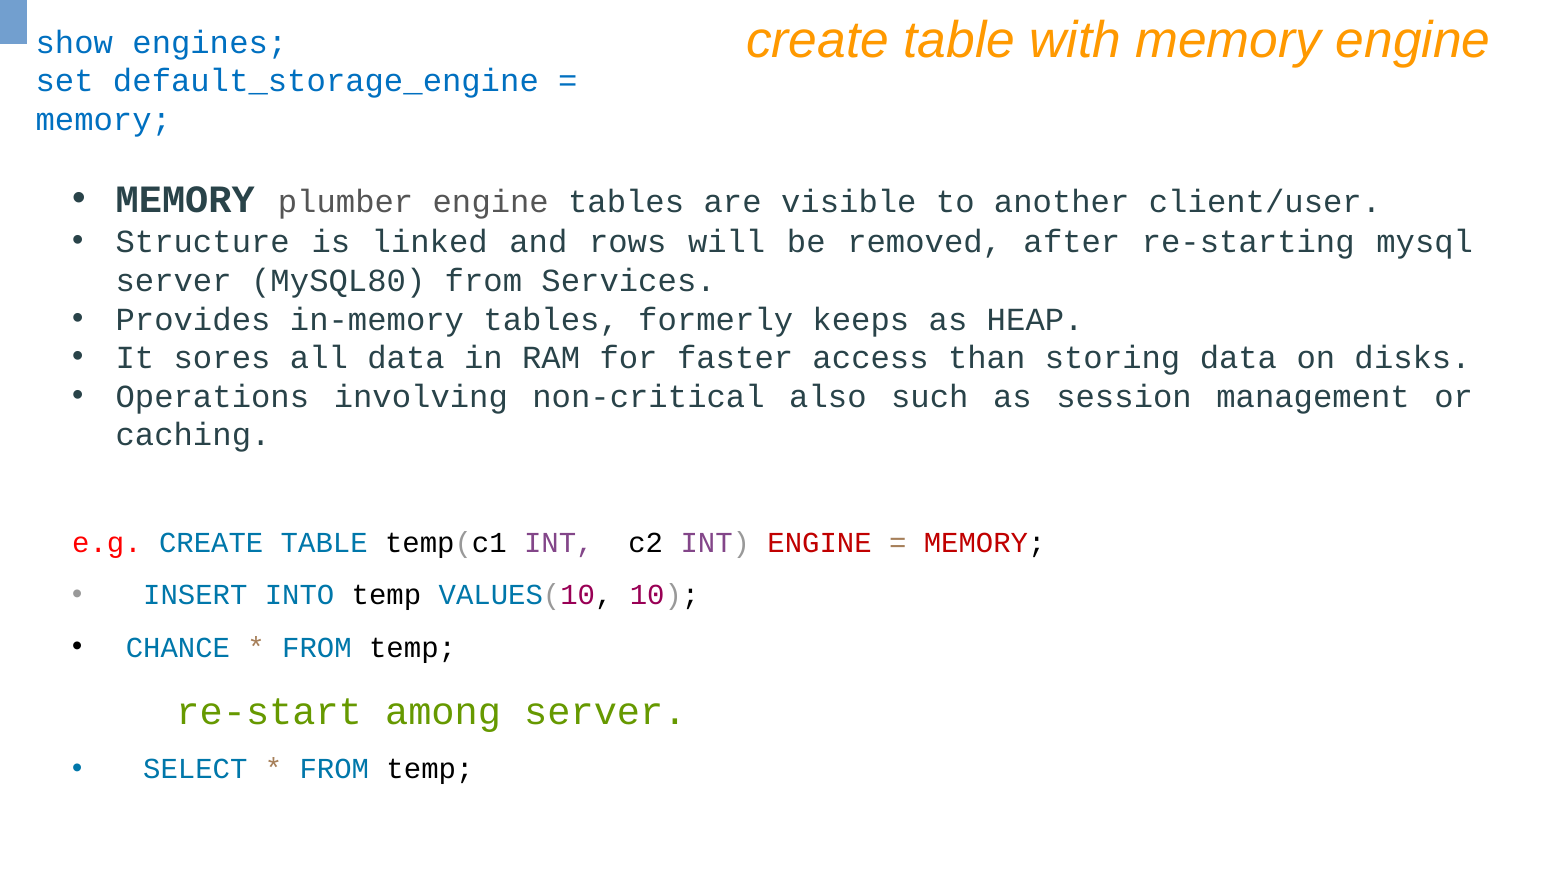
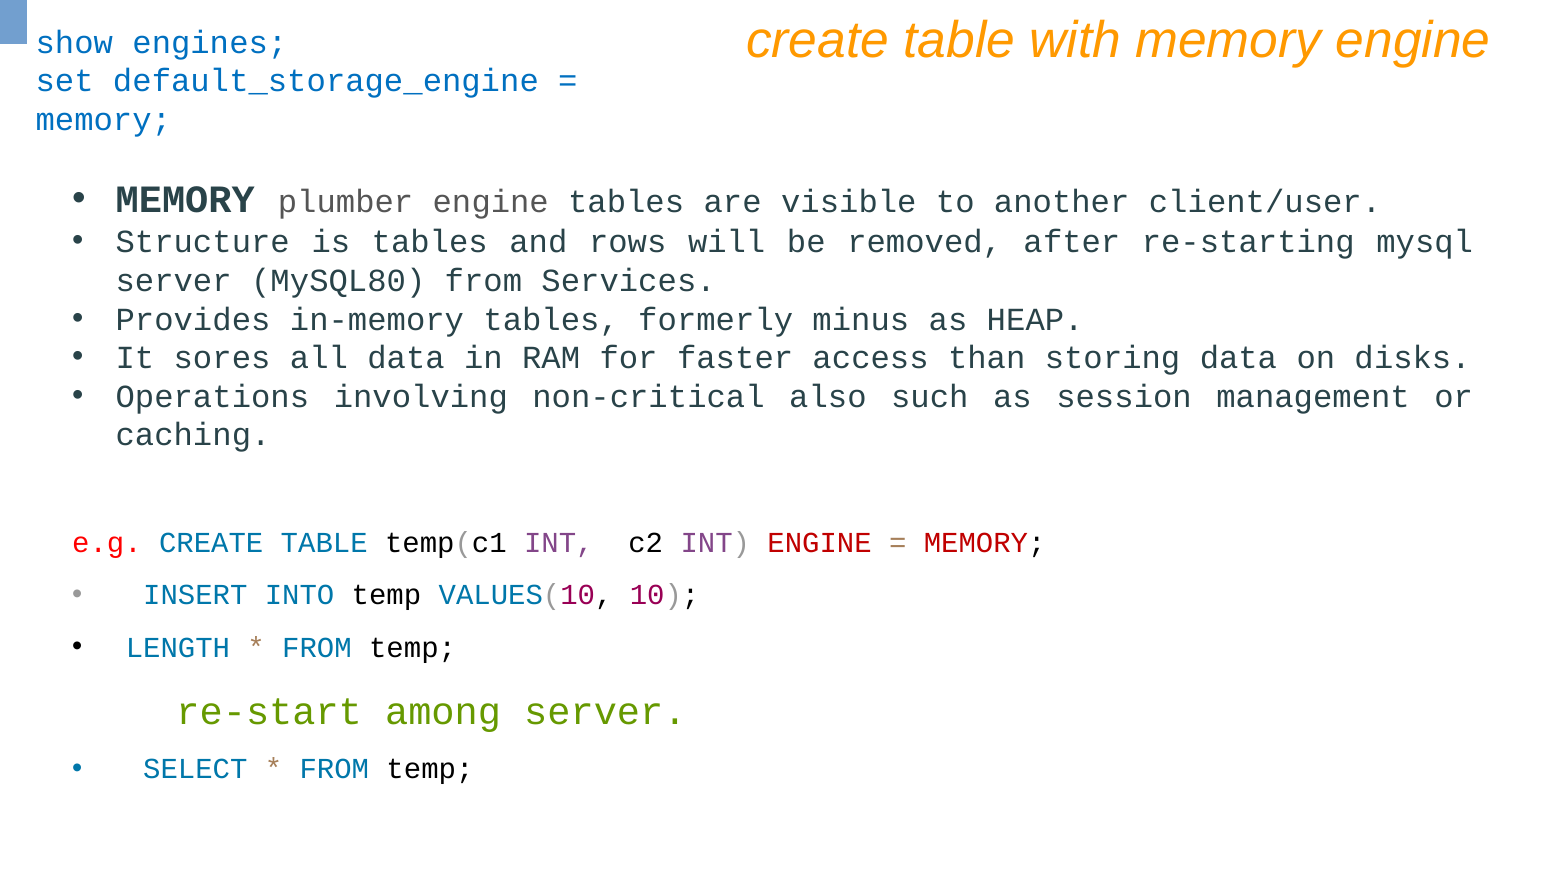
is linked: linked -> tables (430, 242)
keeps: keeps -> minus (861, 319)
CHANCE: CHANCE -> LENGTH (178, 648)
